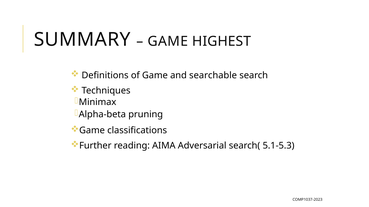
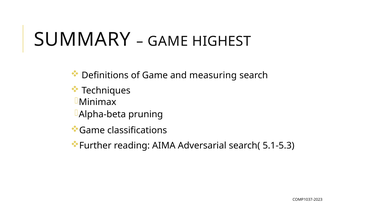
searchable: searchable -> measuring (213, 76)
